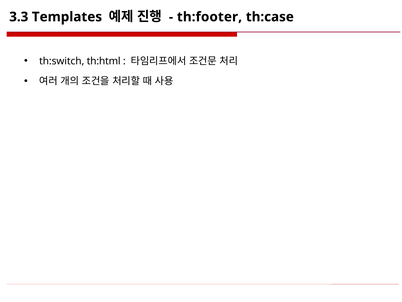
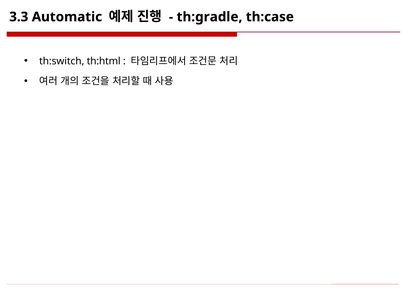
Templates: Templates -> Automatic (67, 17)
th:footer: th:footer -> th:gradle (210, 17)
